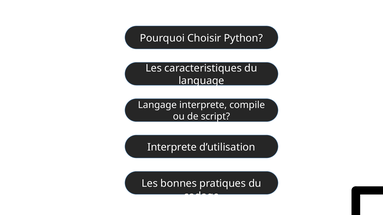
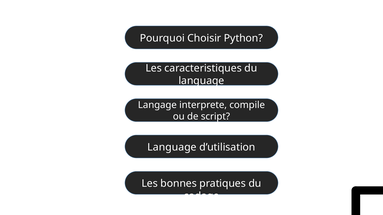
Interprete: Interprete -> Language (172, 148)
